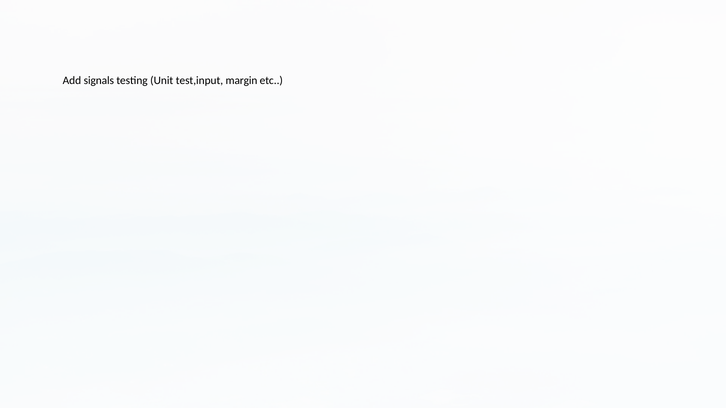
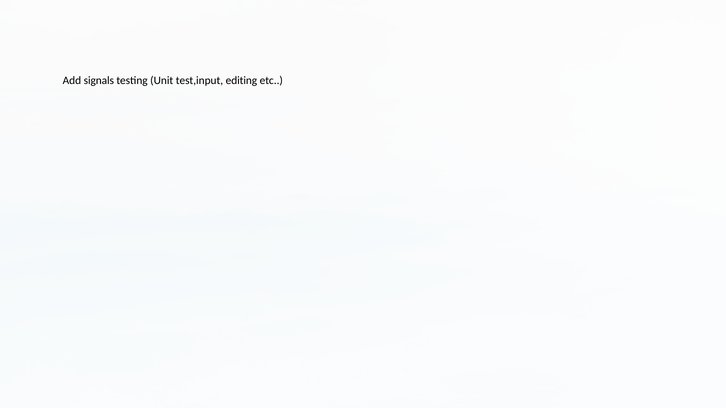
margin: margin -> editing (241, 81)
